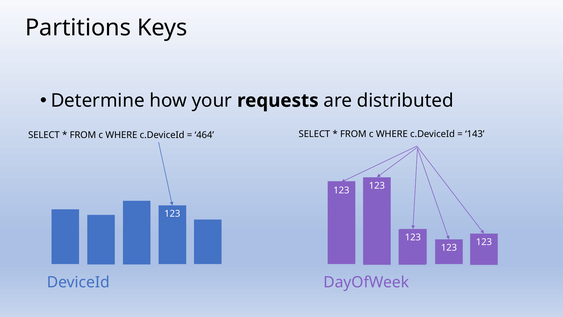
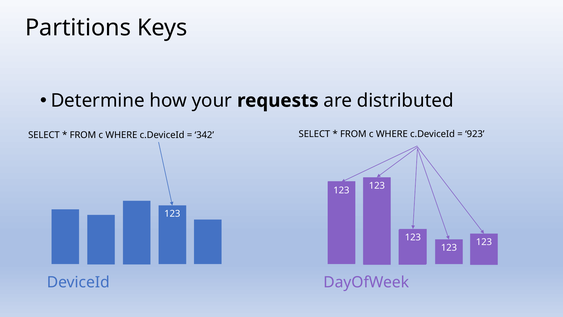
464: 464 -> 342 (204, 135)
143: 143 -> 923 (475, 134)
